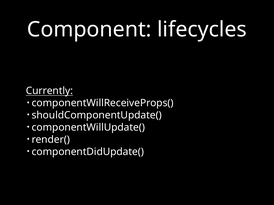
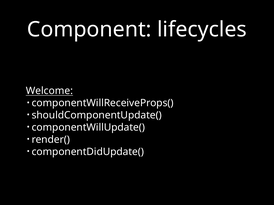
Currently: Currently -> Welcome (49, 91)
